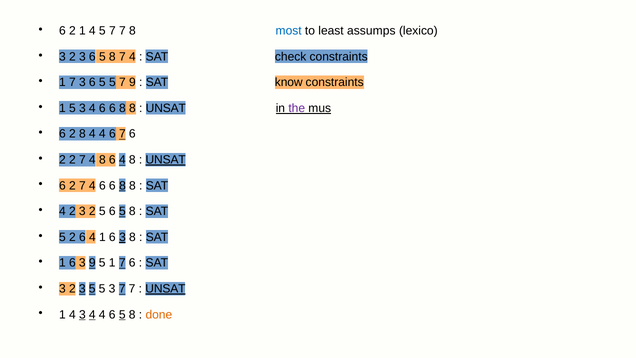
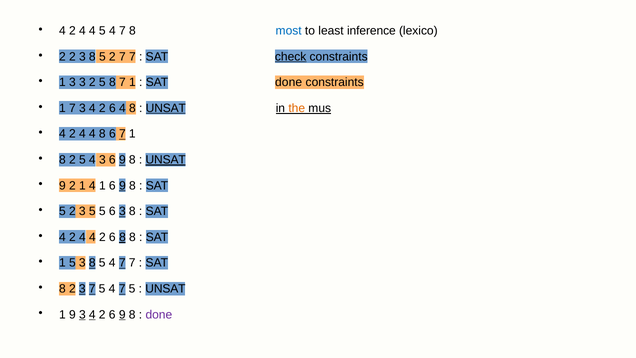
6: 6 -> 4 (62, 31)
1: 1 -> 4 (82, 31)
4 5 7: 7 -> 4 (112, 31)
assumps: assumps -> inference (371, 31)
3: 3 -> 2 (62, 57)
2 3 6: 6 -> 8 (92, 57)
8: 8 -> 2 (112, 57)
4: 4 -> 7 (132, 57)
check underline: none -> present (291, 57)
7: 7 -> 3 (72, 82)
6: 6 -> 2 (92, 82)
5: 5 -> 8 (112, 82)
9: 9 -> 1 (132, 82)
SAT know: know -> done (289, 82)
1 5: 5 -> 7 (72, 108)
6: 6 -> 2 (102, 108)
8: 8 -> 4 (122, 108)
UNSAT underline: none -> present (166, 108)
the colour: purple -> orange (297, 108)
6: 6 -> 4 (62, 134)
8: 8 -> 4 (82, 134)
4: 4 -> 8 (102, 134)
6 7 6: 6 -> 1 (132, 134)
2: 2 -> 8 (62, 160)
7: 7 -> 5 (82, 160)
8: 8 -> 3 (102, 160)
4: 4 -> 9 (122, 160)
6: 6 -> 9 (62, 185)
7: 7 -> 1 (82, 185)
6: 6 -> 1 (102, 185)
8: 8 -> 9 (122, 185)
4: 4 -> 5 (62, 211)
2 3 2: 2 -> 5 (92, 211)
5 6 5: 5 -> 3 (122, 211)
5: 5 -> 4 (62, 237)
6: 6 -> 4 (82, 237)
1: 1 -> 2 (102, 237)
3: 3 -> 8 (122, 237)
6: 6 -> 5 (72, 263)
9: 9 -> 8 (92, 263)
1: 1 -> 4 (112, 263)
6: 6 -> 7 (132, 263)
3: 3 -> 8 (62, 289)
3 5: 5 -> 7 (92, 289)
3: 3 -> 4 (112, 289)
7: 7 -> 5 (132, 289)
UNSAT underline: present -> none (165, 289)
4: 4 -> 9 (72, 314)
4: 4 -> 2 (102, 314)
5: 5 -> 9 (122, 314)
done colour: orange -> purple (159, 314)
